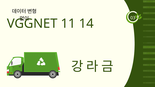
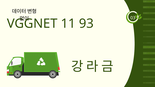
14: 14 -> 93 (86, 24)
